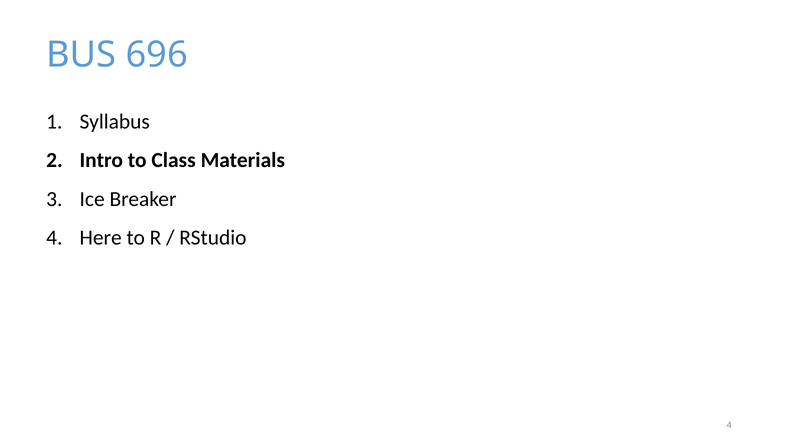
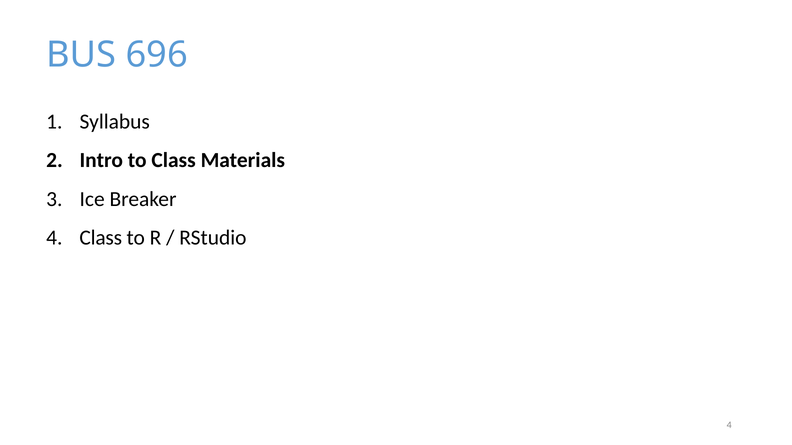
4 Here: Here -> Class (101, 238)
